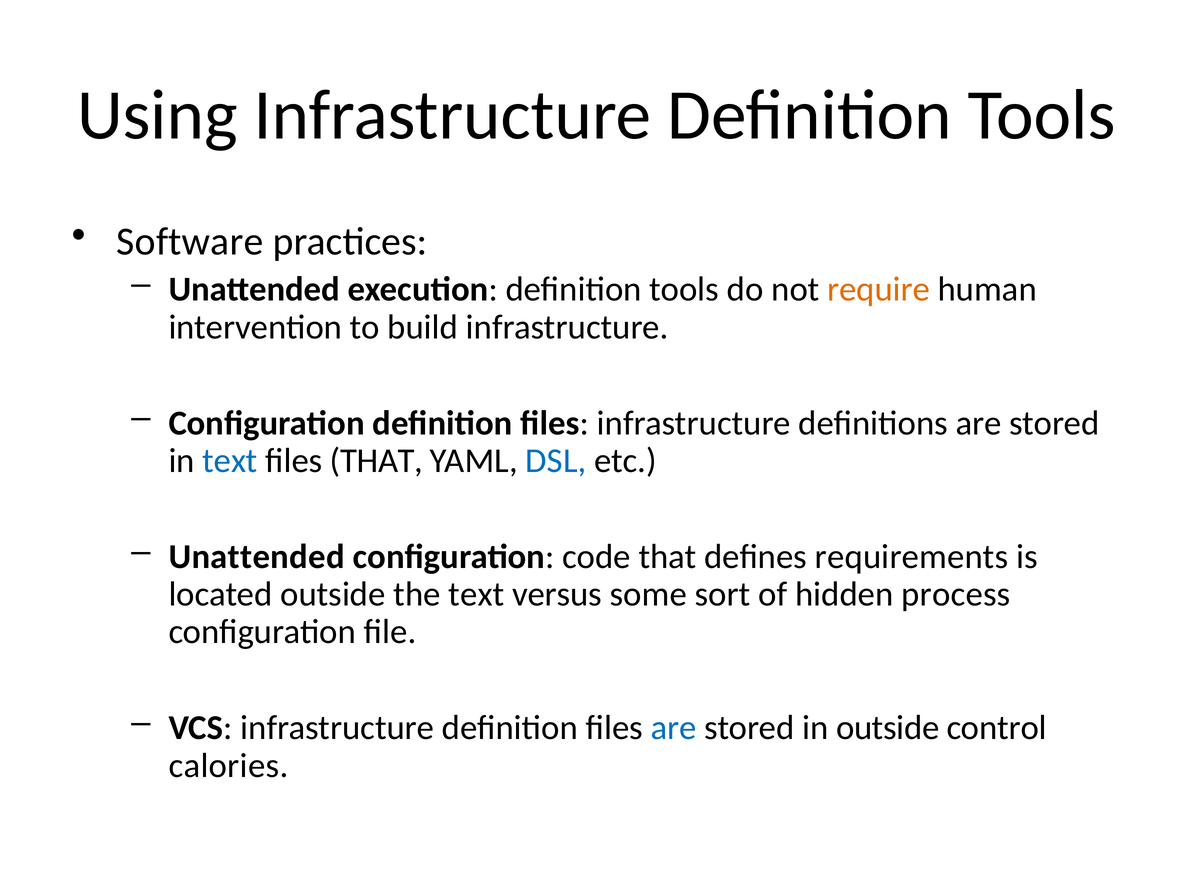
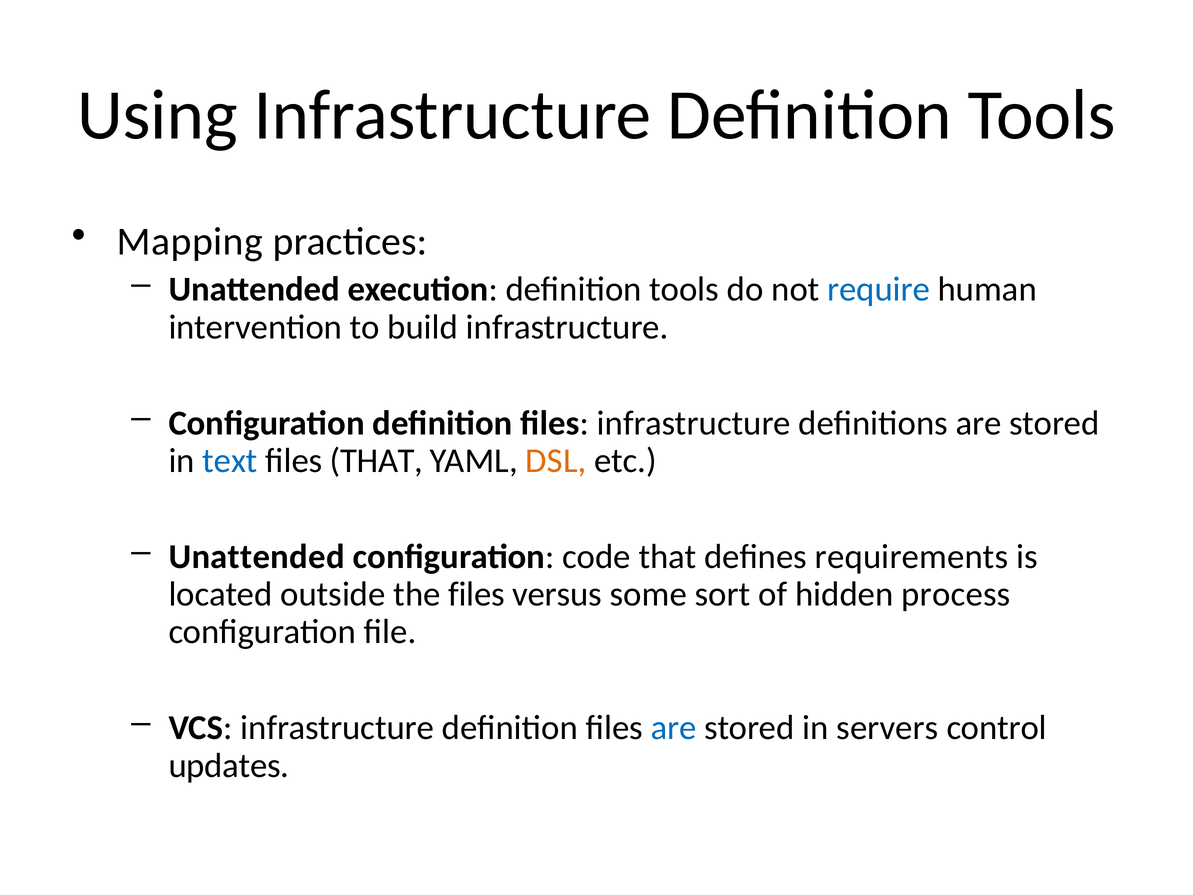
Software: Software -> Mapping (190, 241)
require colour: orange -> blue (879, 289)
DSL colour: blue -> orange (556, 461)
the text: text -> files (477, 594)
in outside: outside -> servers (887, 728)
calories: calories -> updates (229, 765)
